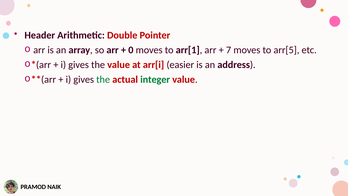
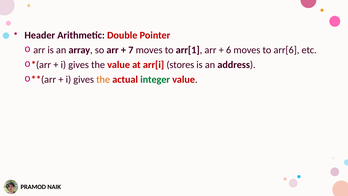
0: 0 -> 7 (131, 50)
7: 7 -> 6 (229, 50)
arr[5: arr[5 -> arr[6 (286, 50)
easier: easier -> stores (180, 65)
the colour: green -> orange (103, 80)
